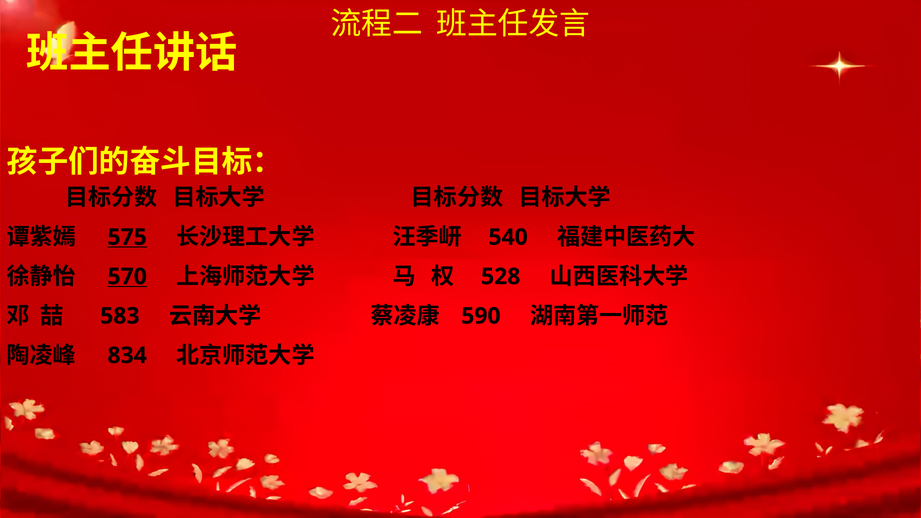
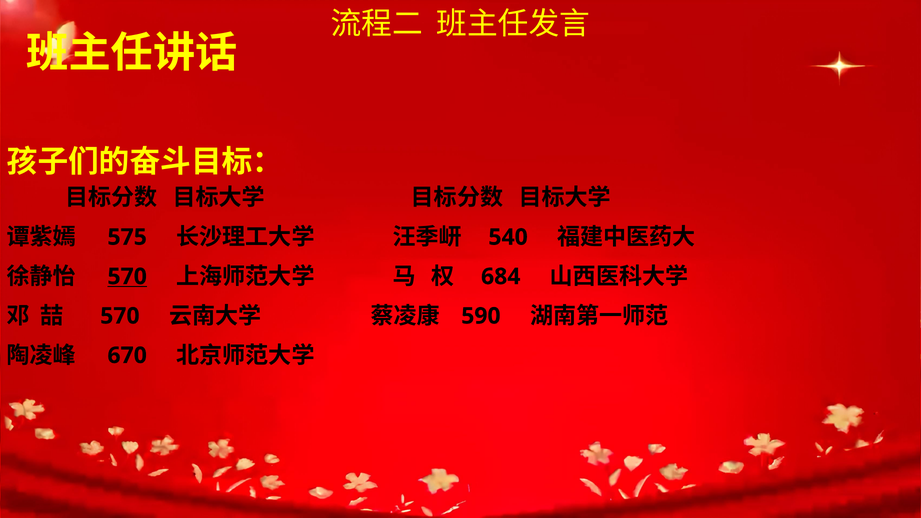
575 underline: present -> none (127, 237)
528: 528 -> 684 (501, 277)
583: 583 -> 570 (120, 316)
834: 834 -> 670 (127, 355)
